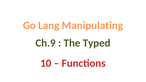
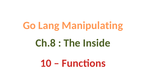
Ch.9: Ch.9 -> Ch.8 (46, 43)
Typed: Typed -> Inside (97, 43)
